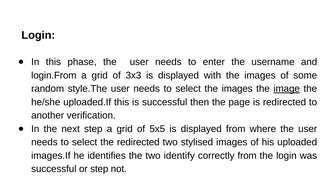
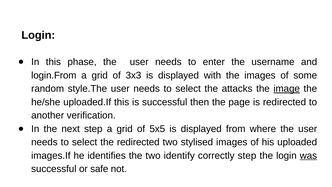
select the images: images -> attacks (237, 89)
correctly from: from -> step (247, 155)
was underline: none -> present (308, 155)
or step: step -> safe (99, 169)
